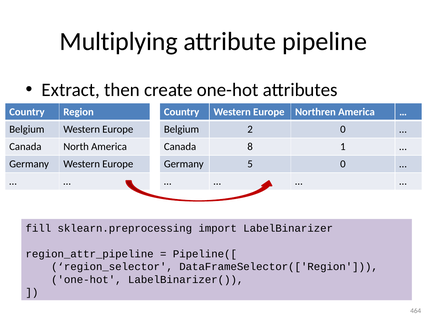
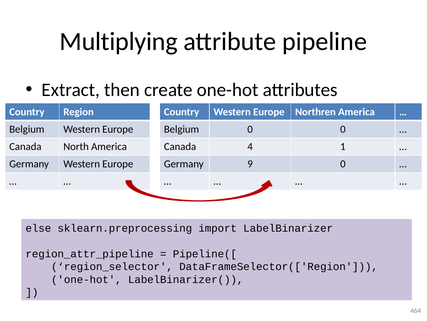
Belgium 2: 2 -> 0 (250, 129)
8: 8 -> 4 (250, 146)
5: 5 -> 9 (250, 164)
fill: fill -> else (38, 228)
